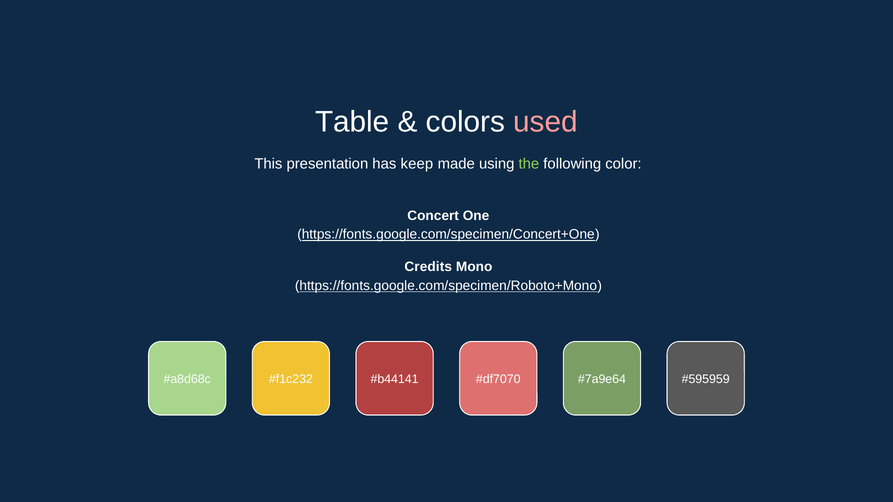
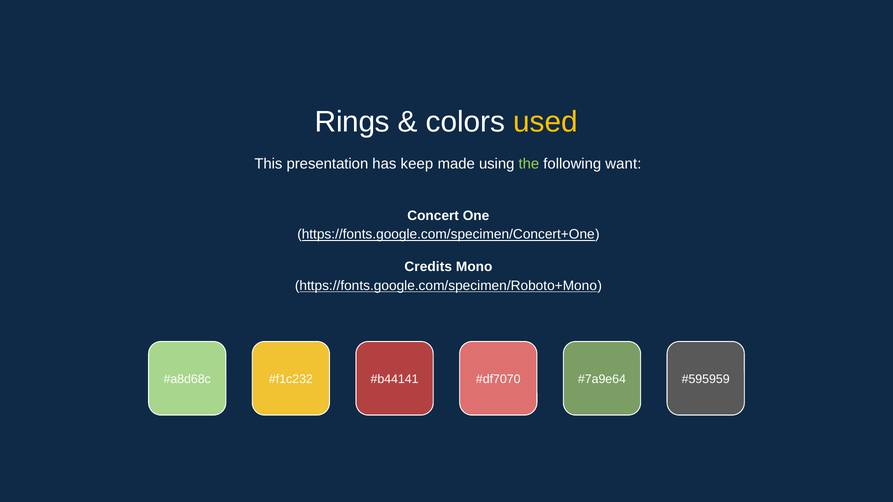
Table: Table -> Rings (352, 122)
used colour: pink -> yellow (546, 122)
color: color -> want (623, 164)
